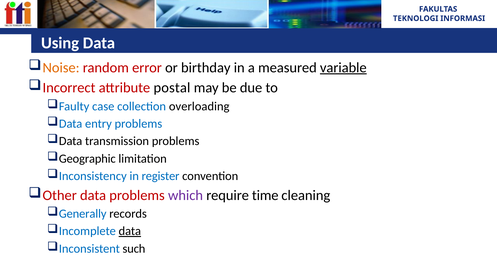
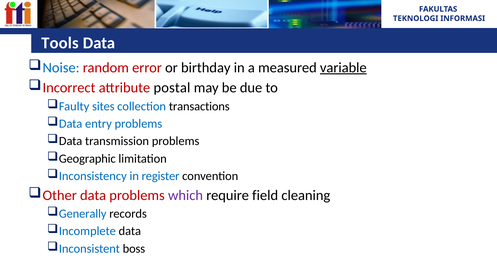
Using: Using -> Tools (60, 43)
Noise colour: orange -> blue (61, 67)
case: case -> sites (103, 106)
overloading: overloading -> transactions (199, 106)
time: time -> field (265, 195)
data underline: present -> none (130, 231)
such: such -> boss (134, 248)
